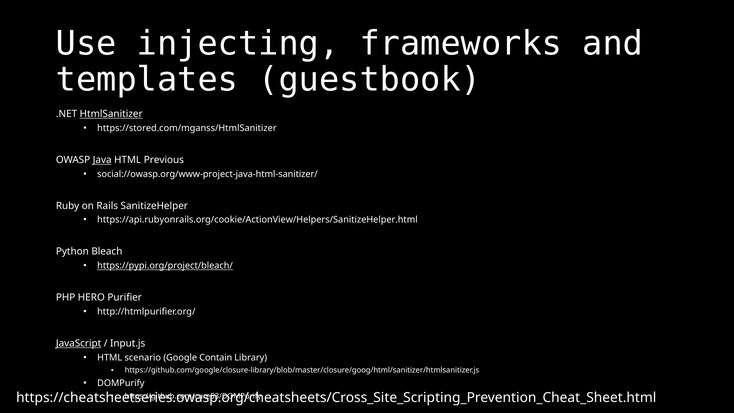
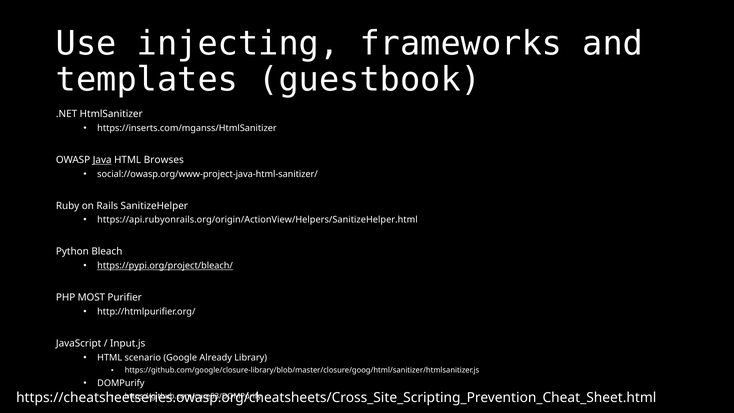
HtmlSanitizer underline: present -> none (111, 114)
https://stored.com/mganss/HtmlSanitizer: https://stored.com/mganss/HtmlSanitizer -> https://inserts.com/mganss/HtmlSanitizer (187, 128)
Previous: Previous -> Browses (164, 160)
https://api.rubyonrails.org/cookie/ActionView/Helpers/SanitizeHelper.html: https://api.rubyonrails.org/cookie/ActionView/Helpers/SanitizeHelper.html -> https://api.rubyonrails.org/origin/ActionView/Helpers/SanitizeHelper.html (257, 220)
HERO: HERO -> MOST (91, 297)
JavaScript underline: present -> none (79, 343)
Contain: Contain -> Already (216, 357)
